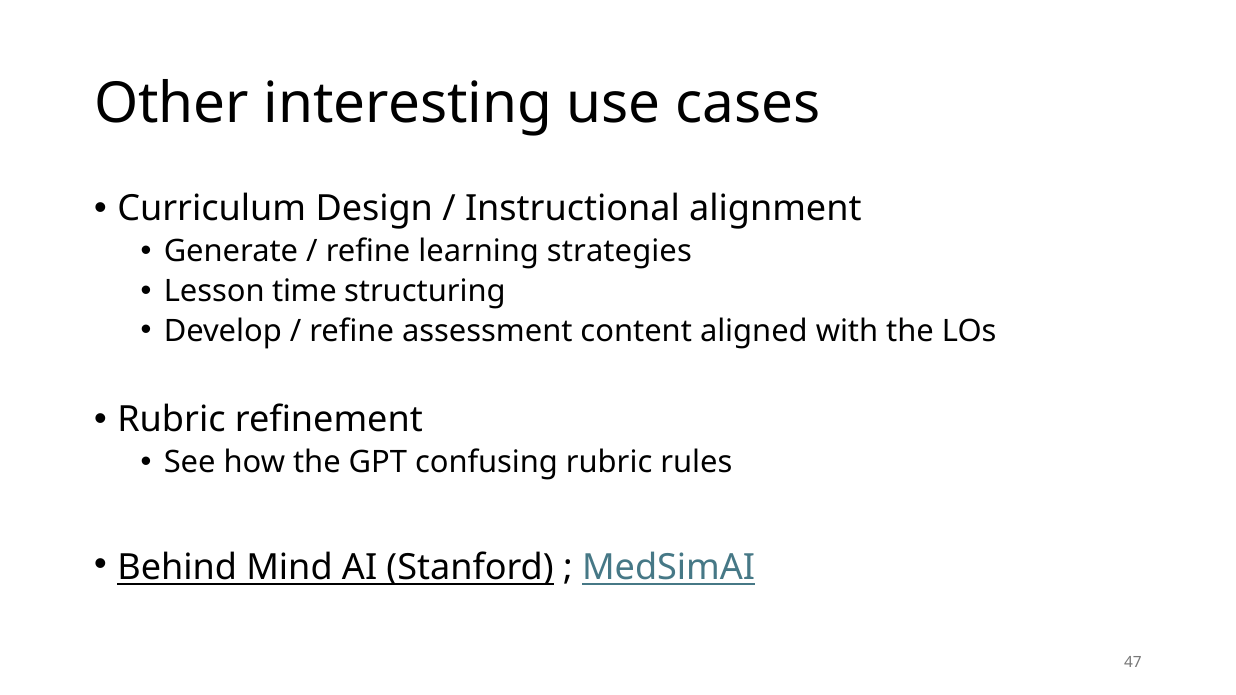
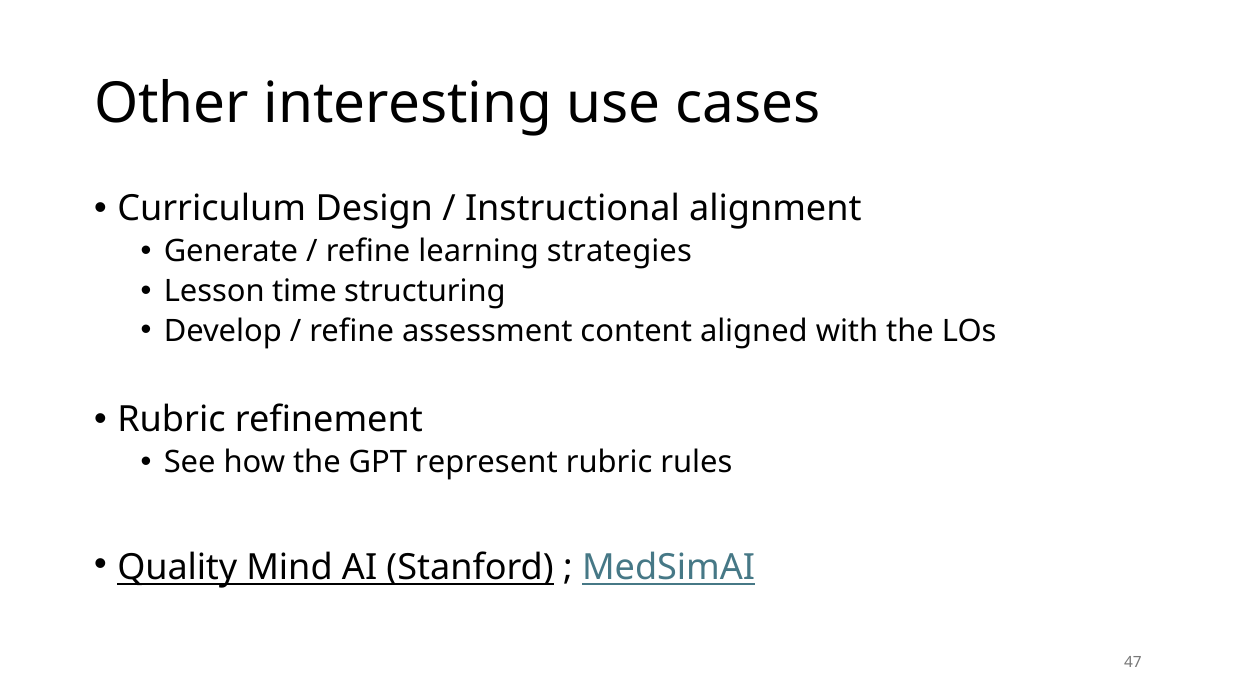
confusing: confusing -> represent (486, 463)
Behind: Behind -> Quality (177, 567)
